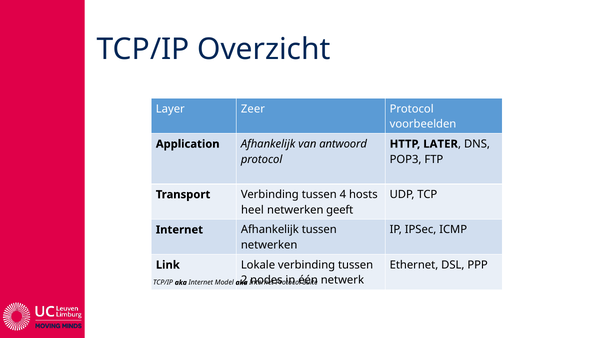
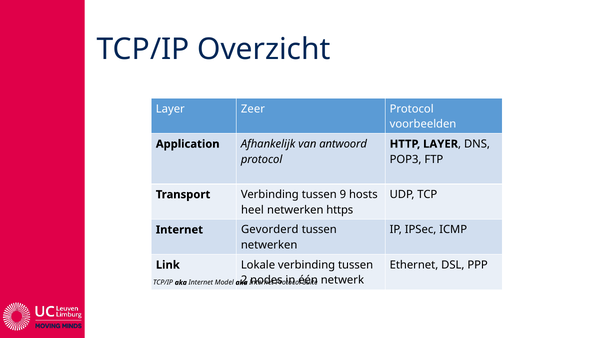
HTTP LATER: LATER -> LAYER (441, 144)
4: 4 -> 9 (343, 194)
geeft: geeft -> https (340, 210)
Internet Afhankelijk: Afhankelijk -> Gevorderd (270, 229)
